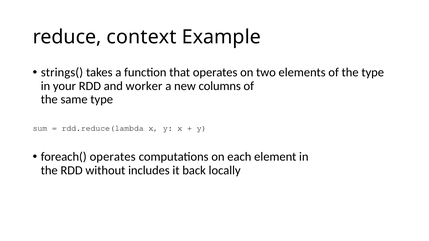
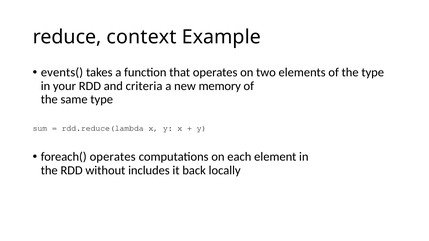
strings(: strings( -> events( (62, 73)
worker: worker -> criteria (144, 86)
columns: columns -> memory (220, 86)
